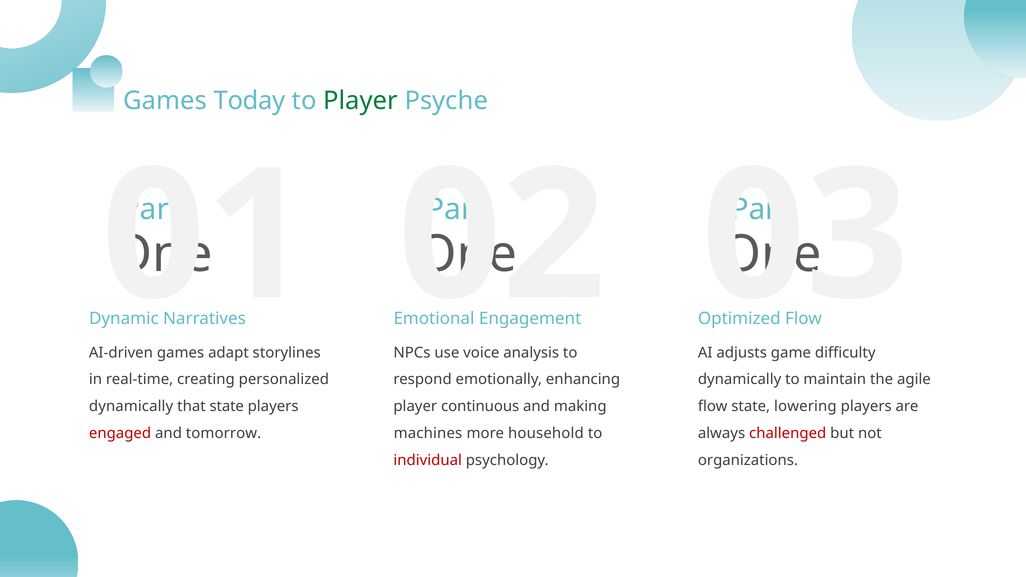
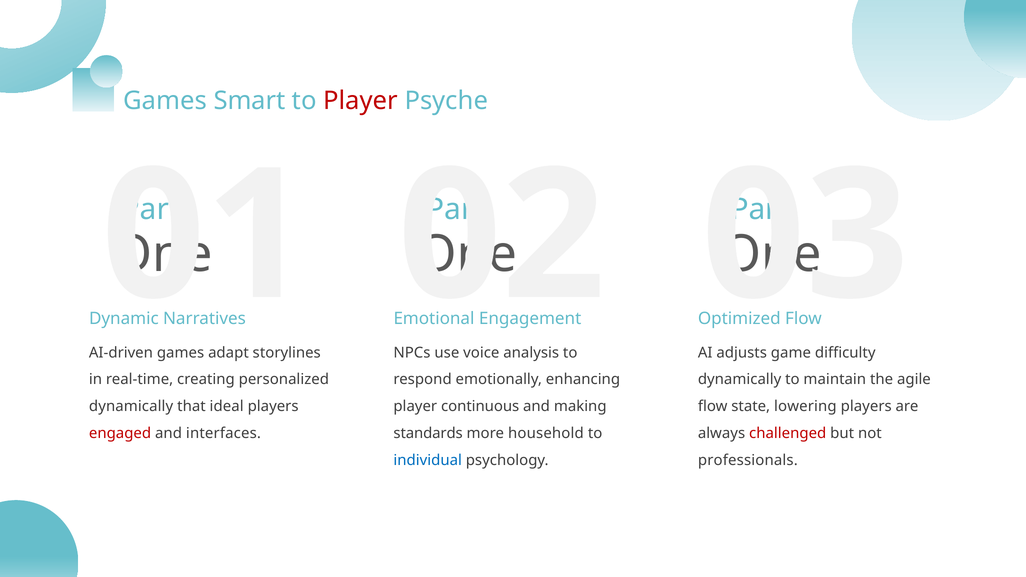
Today: Today -> Smart (249, 101)
Player colour: green -> red (361, 101)
that state: state -> ideal (227, 407)
tomorrow: tomorrow -> interfaces (223, 433)
machines: machines -> standards (428, 433)
individual colour: red -> blue (428, 460)
organizations: organizations -> professionals (748, 460)
